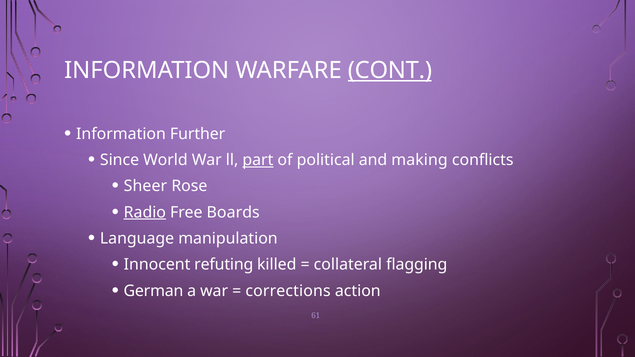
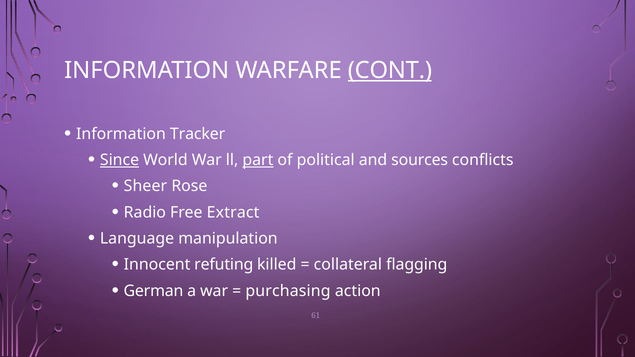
Further: Further -> Tracker (198, 134)
Since underline: none -> present (120, 160)
making: making -> sources (420, 160)
Radio underline: present -> none (145, 212)
Boards: Boards -> Extract (233, 212)
corrections: corrections -> purchasing (288, 291)
